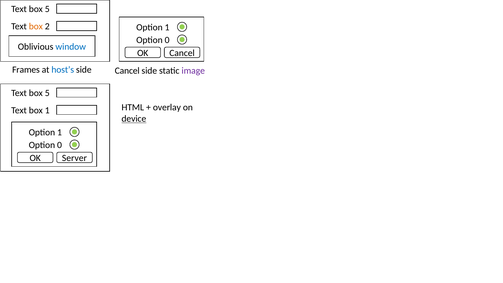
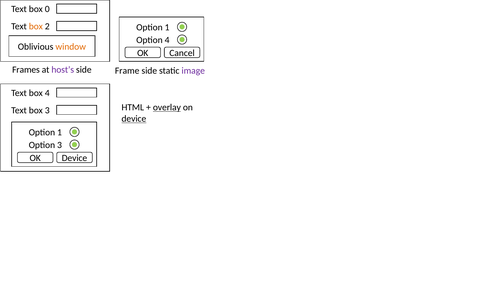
5: 5 -> 0 (47, 9)
0: 0 -> 4 (167, 40)
window colour: blue -> orange (71, 47)
host’s colour: blue -> purple (63, 70)
side Cancel: Cancel -> Frame (127, 71)
5: 5 -> 4 (47, 93)
overlay underline: none -> present (167, 107)
box 1: 1 -> 3 (47, 110)
0: 0 -> 3 (60, 145)
OK Server: Server -> Device (74, 158)
